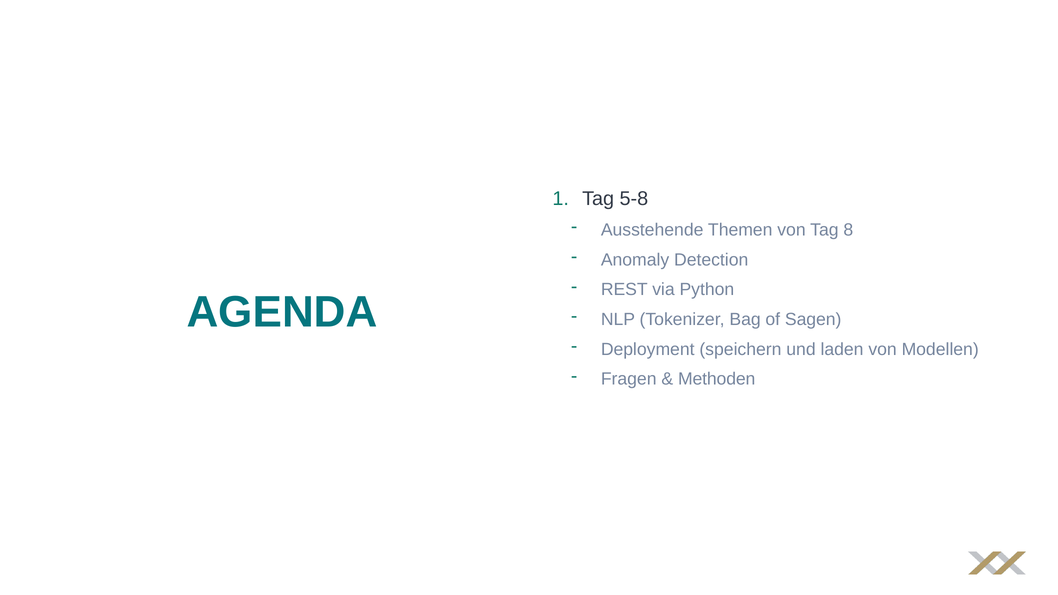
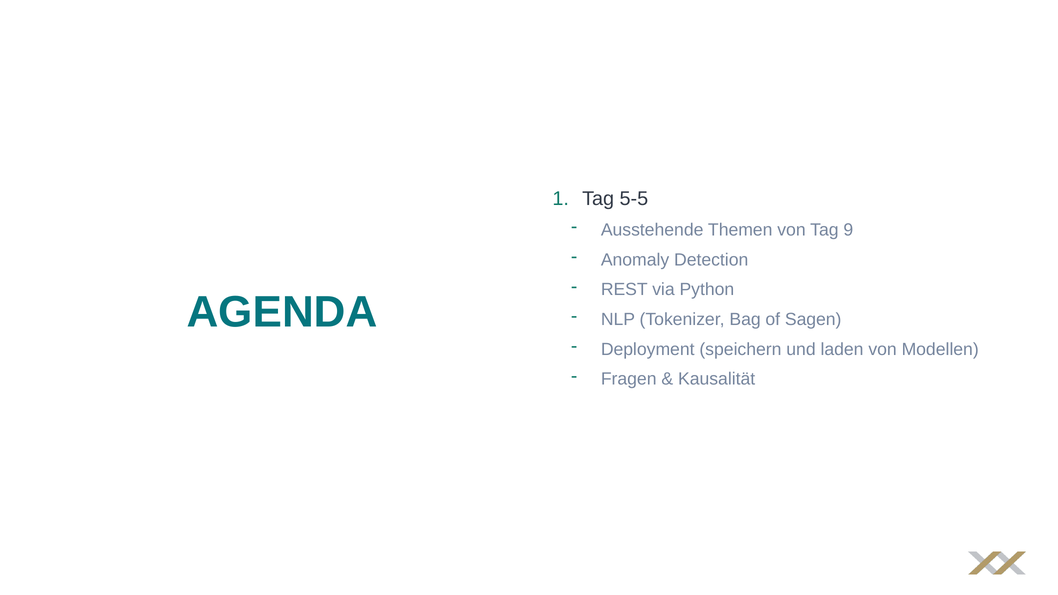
5-8: 5-8 -> 5-5 (634, 199)
8: 8 -> 9 (848, 230)
Methoden: Methoden -> Kausalität (717, 379)
